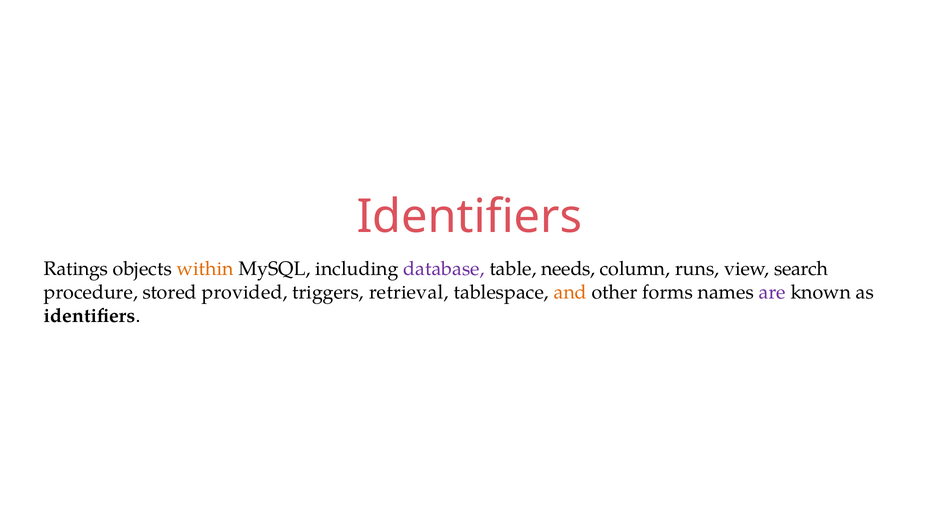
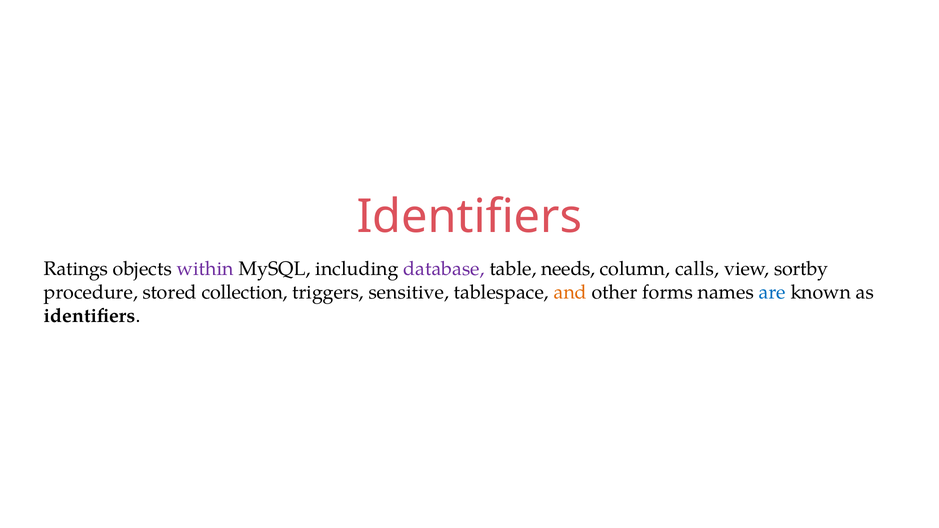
within colour: orange -> purple (205, 269)
runs: runs -> calls (697, 269)
search: search -> sortby (801, 269)
provided: provided -> collection (245, 292)
retrieval: retrieval -> sensitive (409, 292)
are colour: purple -> blue (772, 292)
